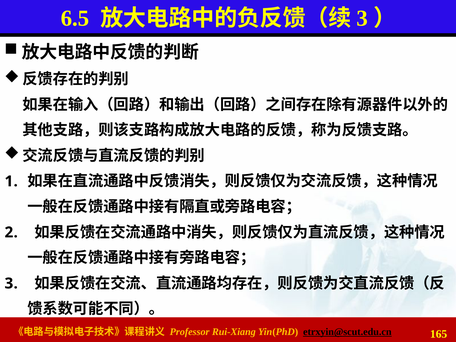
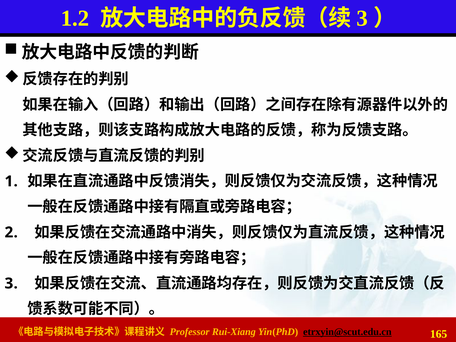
6.5: 6.5 -> 1.2 (75, 18)
